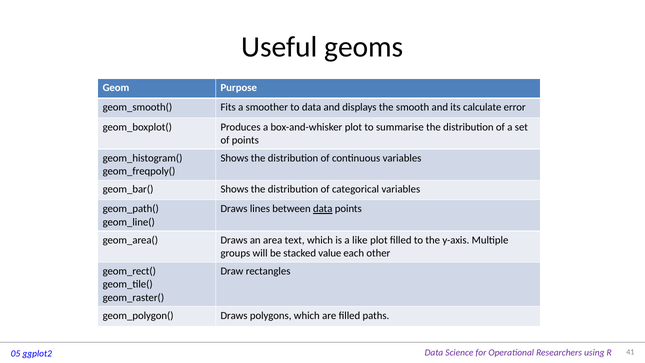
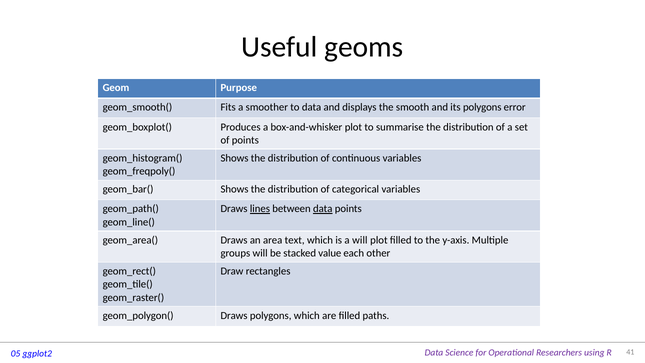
its calculate: calculate -> polygons (482, 107)
lines underline: none -> present (260, 209)
a like: like -> will (360, 240)
